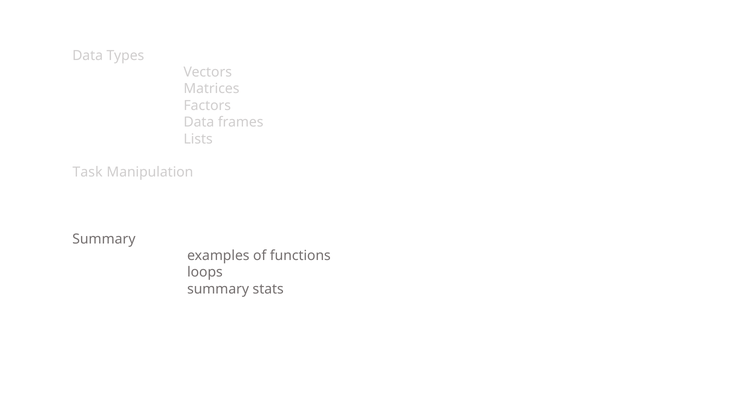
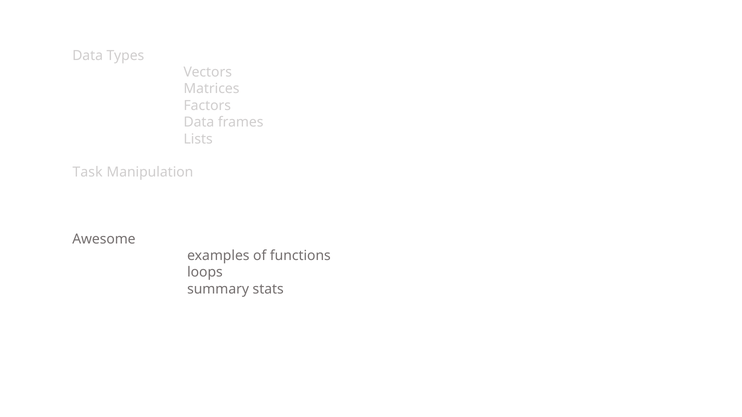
Summary: Summary -> Awesome (104, 239)
